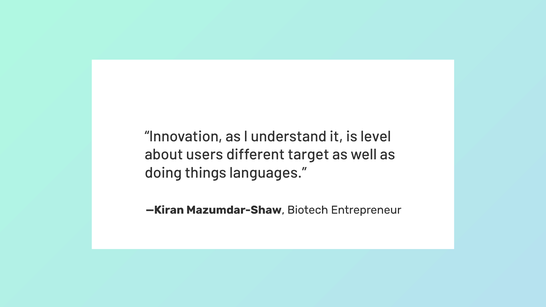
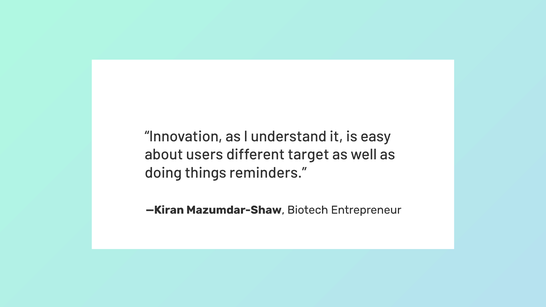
level: level -> easy (376, 136)
languages: languages -> reminders (268, 173)
